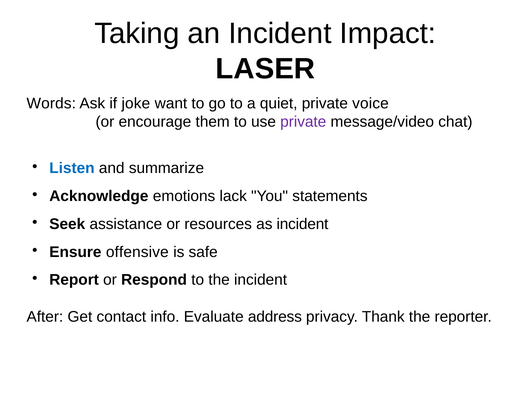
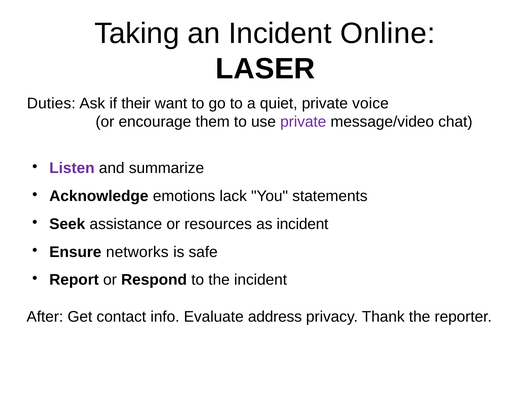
Impact: Impact -> Online (388, 34)
Words: Words -> Duties (51, 103)
joke: joke -> their (136, 103)
Listen colour: blue -> purple (72, 168)
offensive: offensive -> networks (137, 252)
